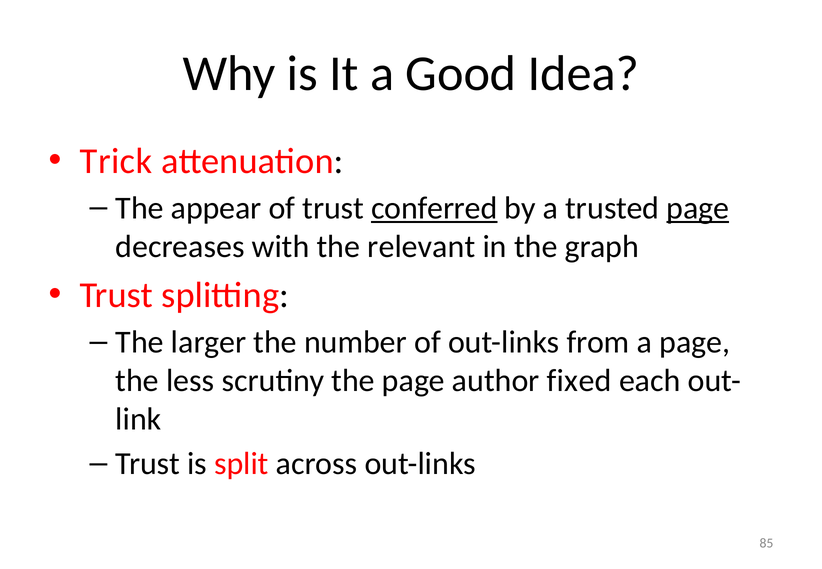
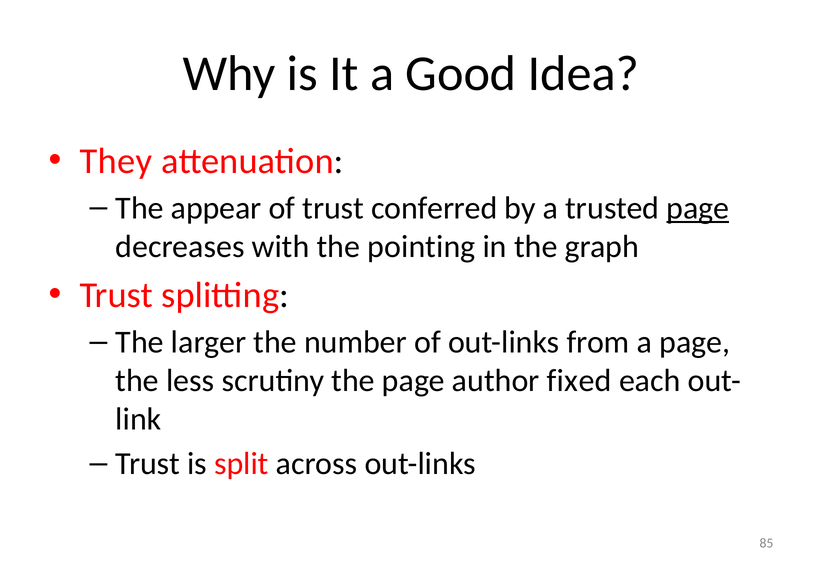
Trick: Trick -> They (116, 161)
conferred underline: present -> none (434, 208)
relevant: relevant -> pointing (421, 247)
